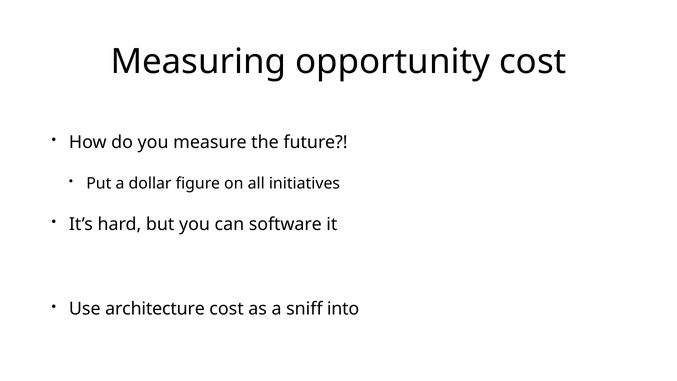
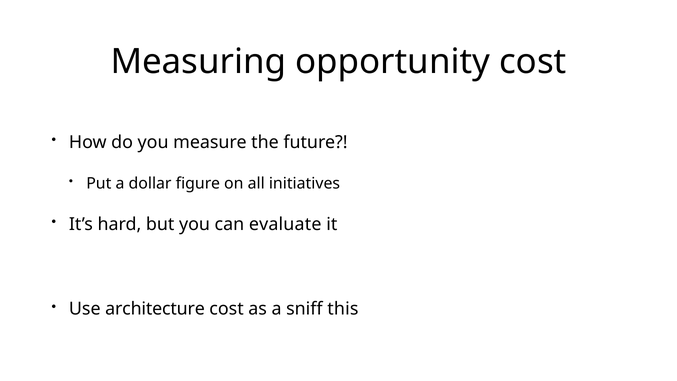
software: software -> evaluate (285, 224)
into: into -> this (343, 309)
